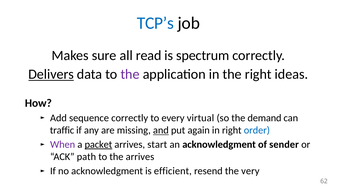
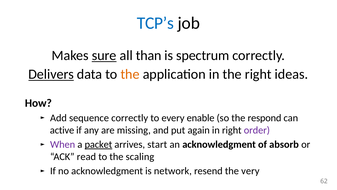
sure underline: none -> present (104, 55)
read: read -> than (149, 55)
the colour: purple -> orange (130, 74)
virtual: virtual -> enable (201, 118)
demand: demand -> respond (264, 118)
traffic: traffic -> active (62, 130)
and underline: present -> none (161, 130)
order colour: blue -> purple (257, 130)
sender: sender -> absorb (284, 144)
path: path -> read (86, 156)
the arrives: arrives -> scaling (140, 156)
efficient: efficient -> network (173, 171)
